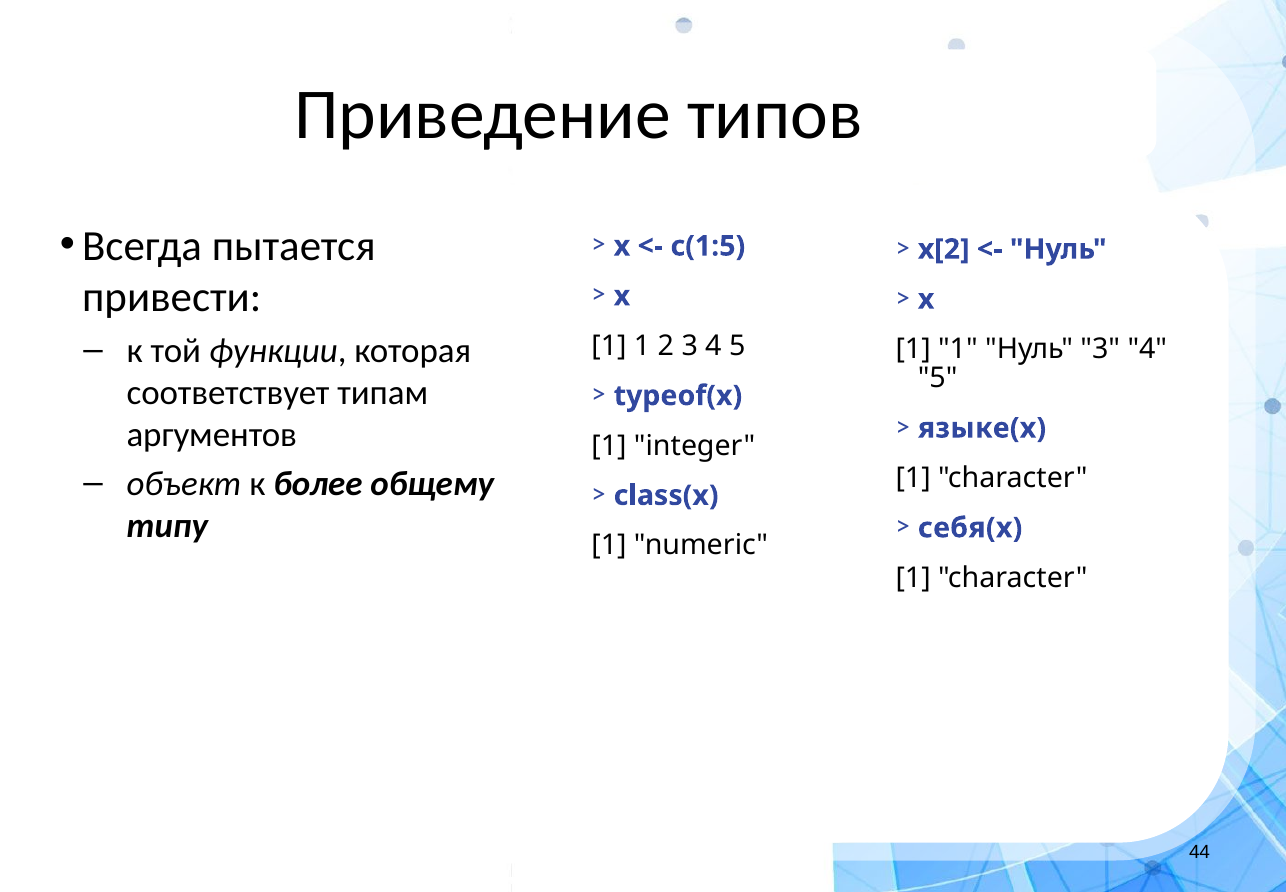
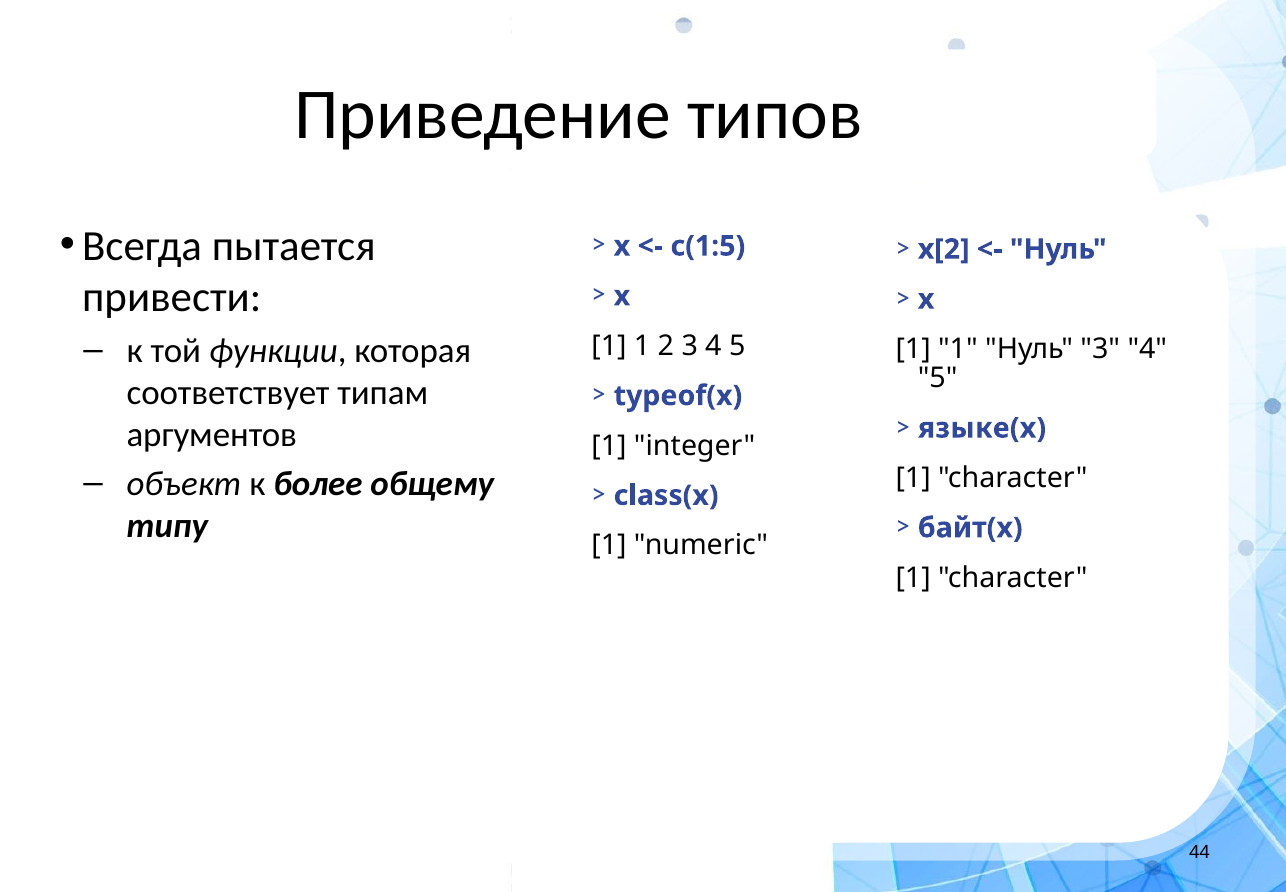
себя(x: себя(x -> байт(x (970, 528)
